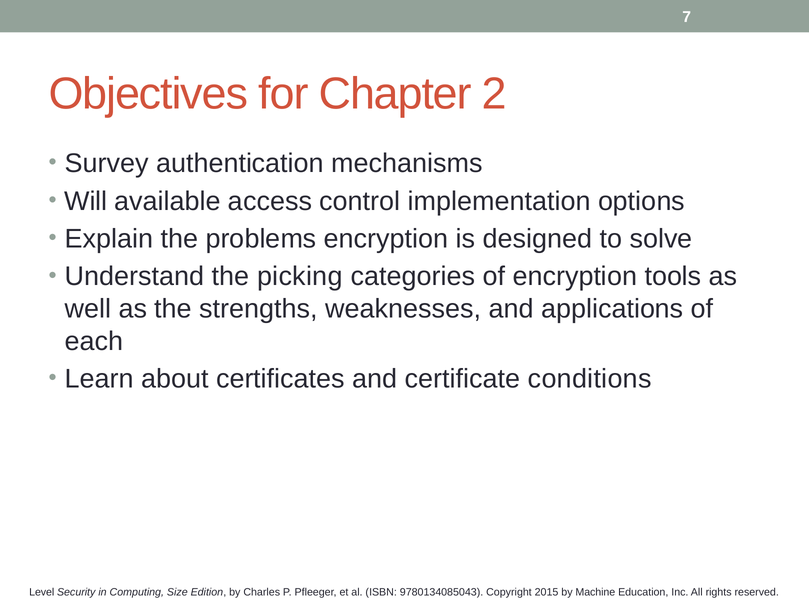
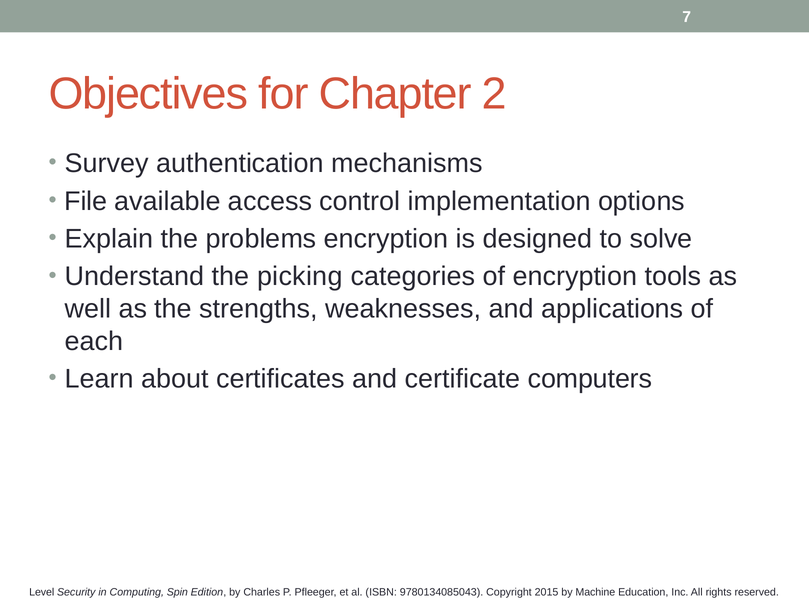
Will: Will -> File (86, 201)
conditions: conditions -> computers (590, 379)
Size: Size -> Spin (177, 593)
